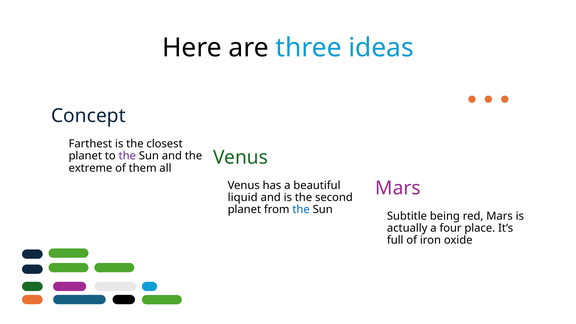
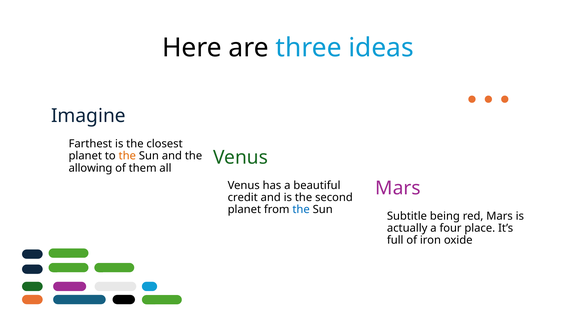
Concept: Concept -> Imagine (88, 116)
the colour: purple -> orange (127, 156)
extreme: extreme -> allowing (90, 168)
liquid: liquid -> credit (243, 197)
